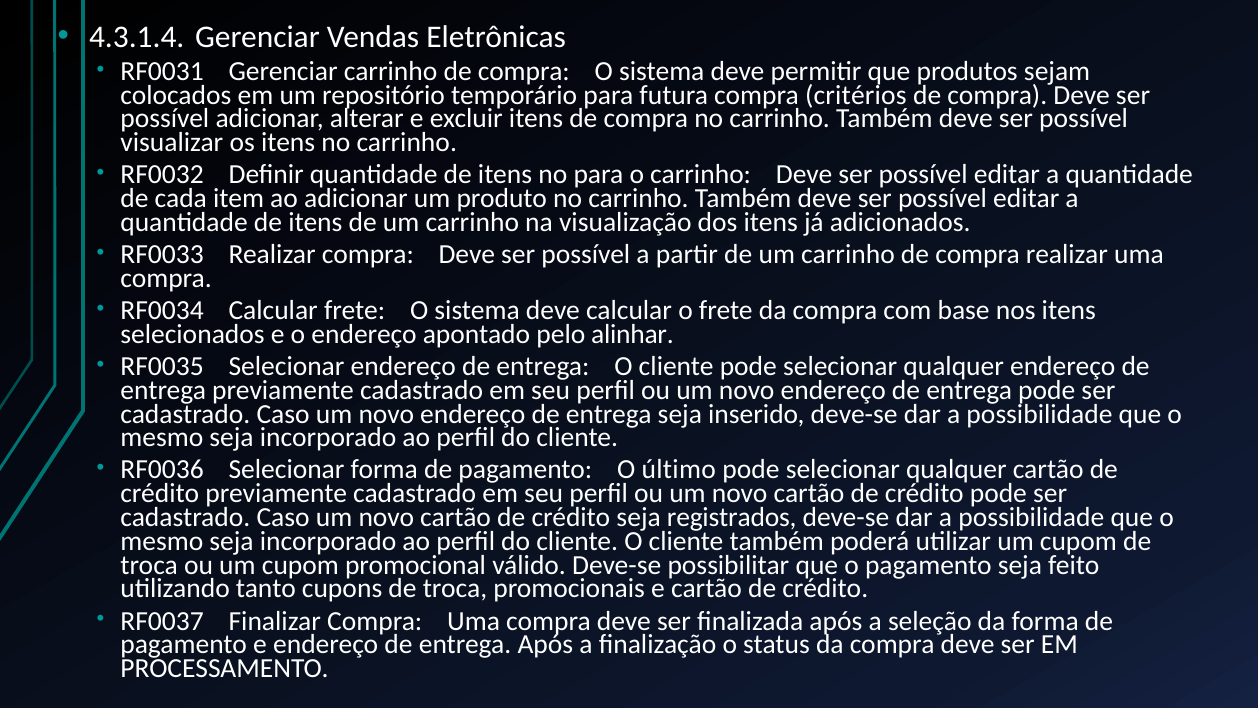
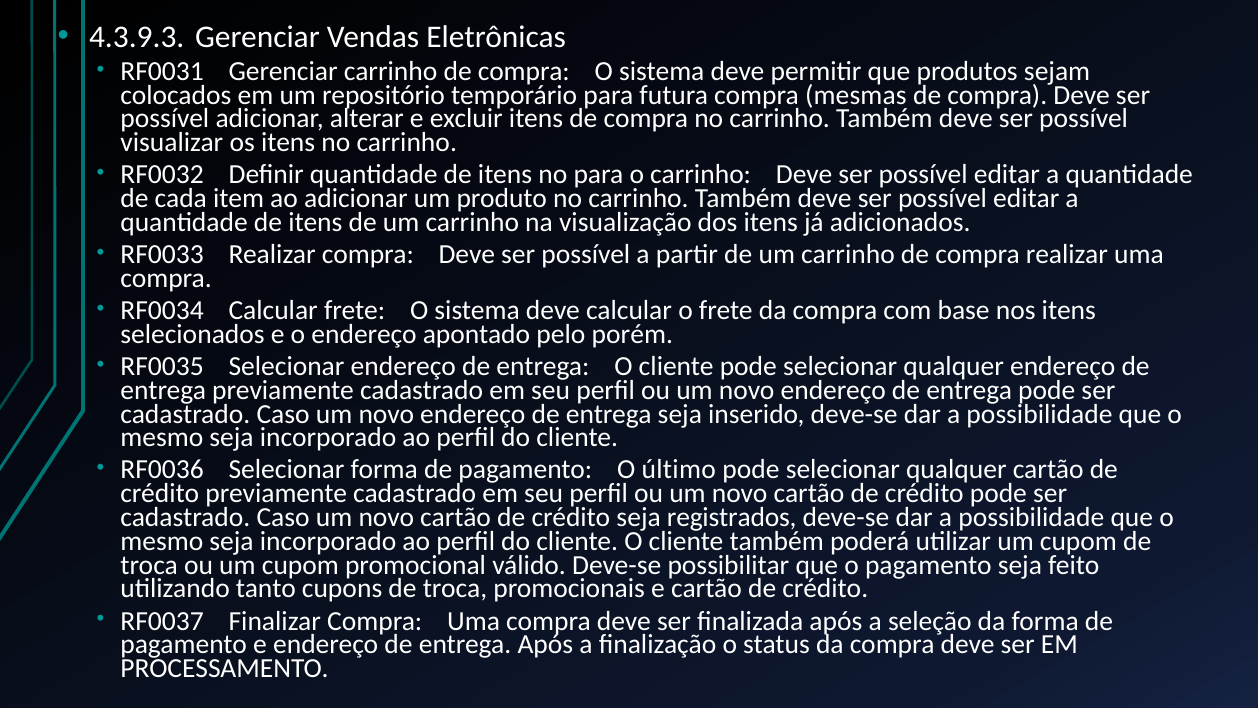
4.3.1.4: 4.3.1.4 -> 4.3.9.3 (137, 37)
critérios: critérios -> mesmas (856, 95)
alinhar: alinhar -> porém (632, 334)
